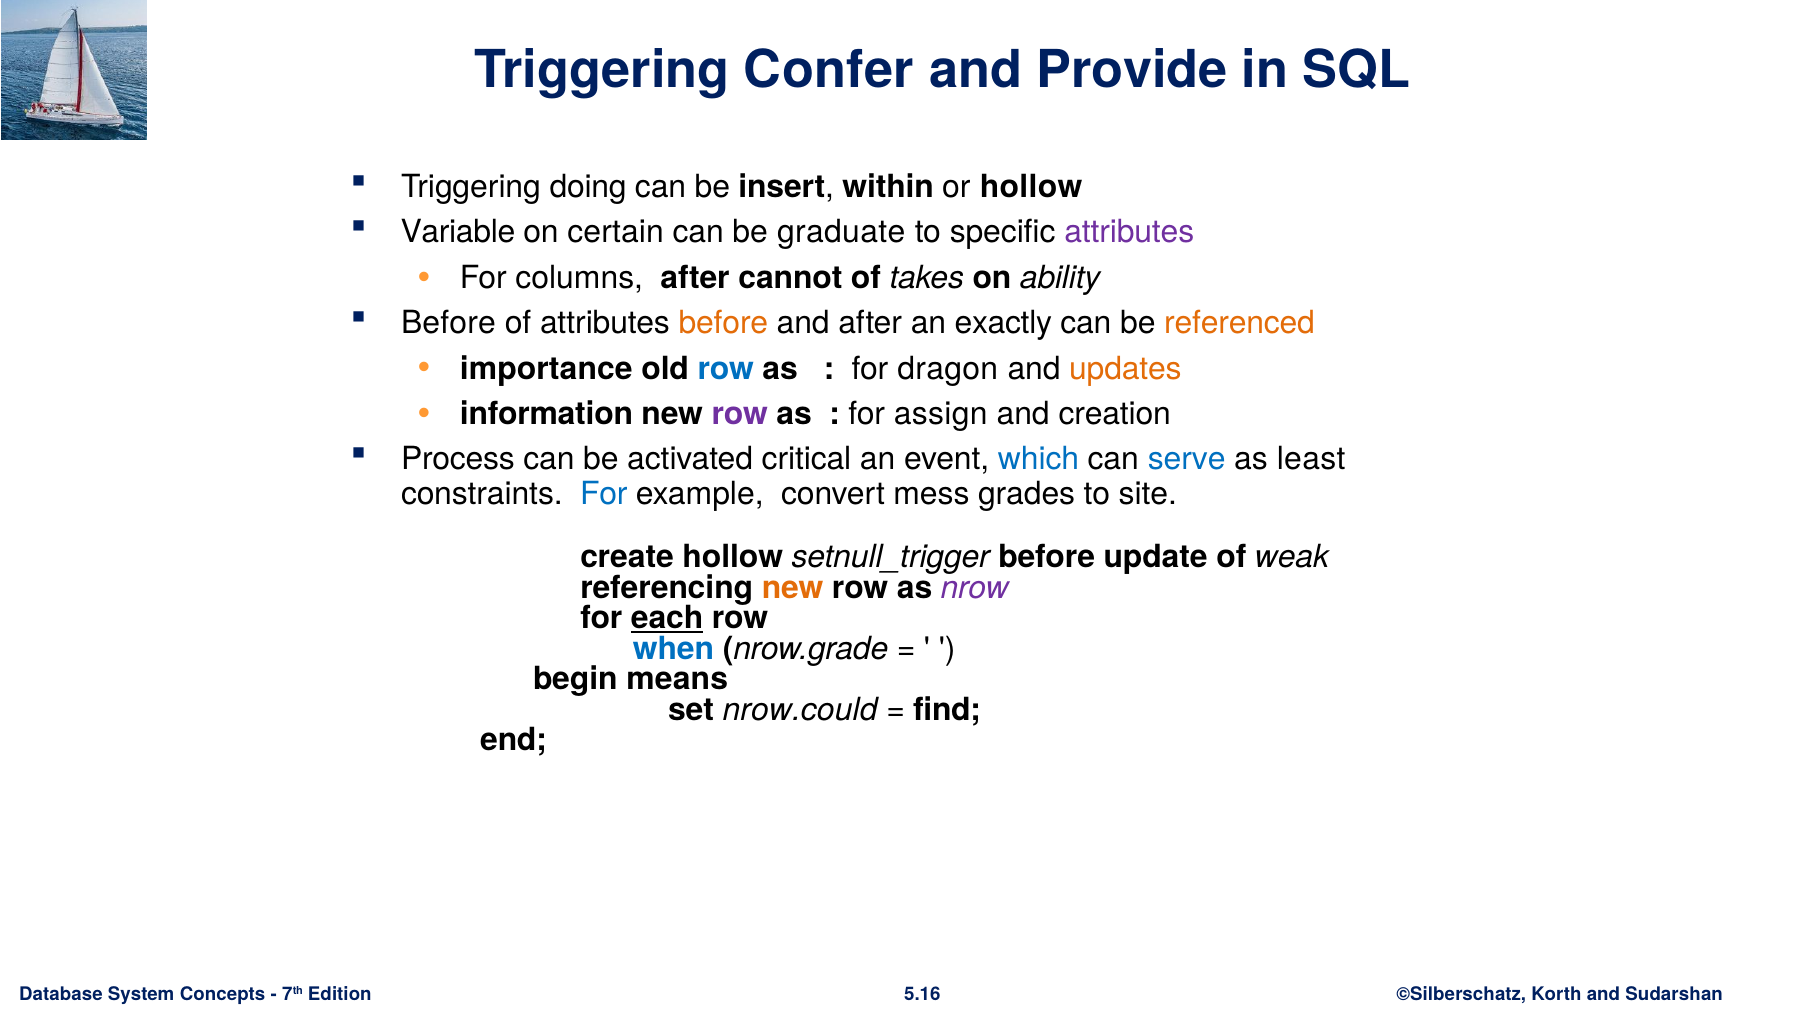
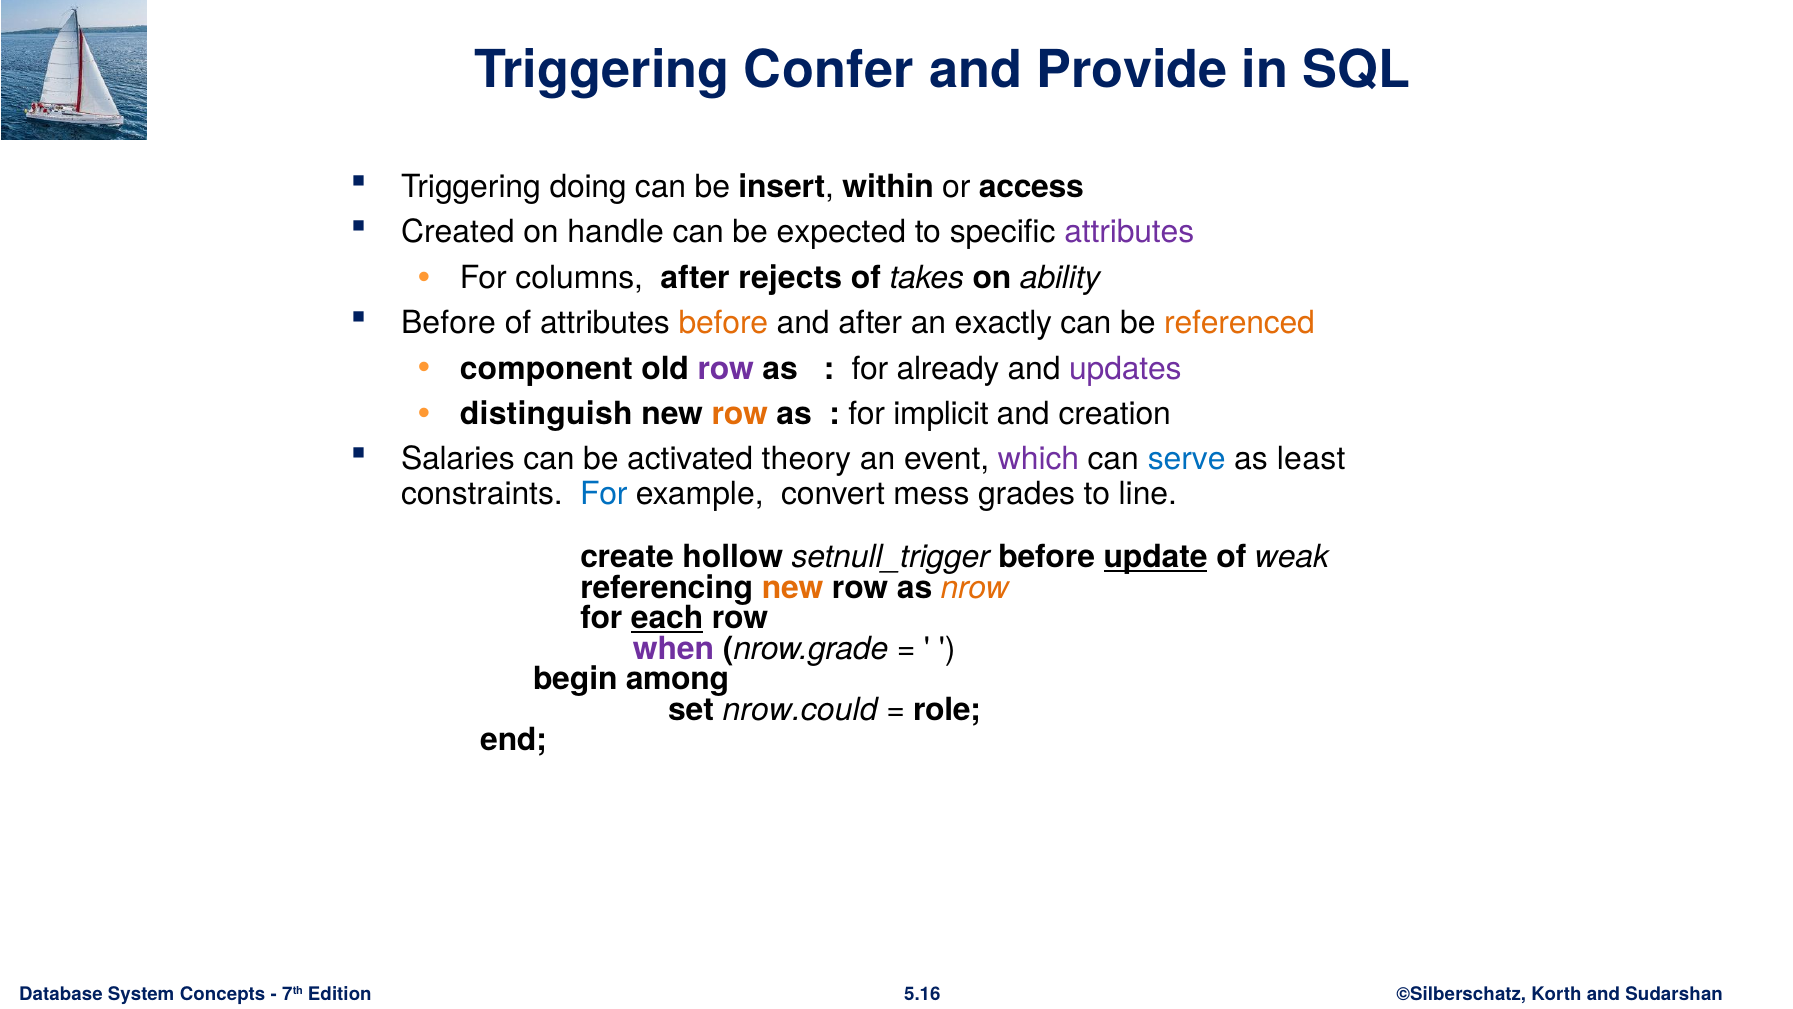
or hollow: hollow -> access (1031, 187)
Variable: Variable -> Created (458, 232)
certain: certain -> handle (616, 232)
graduate: graduate -> expected (841, 232)
cannot: cannot -> rejects (790, 278)
importance: importance -> component (546, 368)
row colour: blue -> purple (726, 368)
dragon: dragon -> already (948, 368)
updates colour: orange -> purple (1125, 368)
information: information -> distinguish (546, 414)
row colour: purple -> orange (740, 414)
assign: assign -> implicit (941, 414)
Process: Process -> Salaries (458, 459)
critical: critical -> theory (806, 459)
which colour: blue -> purple (1039, 459)
site: site -> line (1148, 493)
update underline: none -> present (1156, 557)
nrow colour: purple -> orange (975, 588)
when colour: blue -> purple (673, 649)
means: means -> among (677, 679)
find: find -> role (947, 710)
